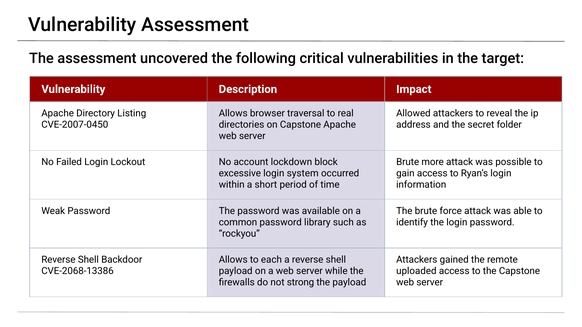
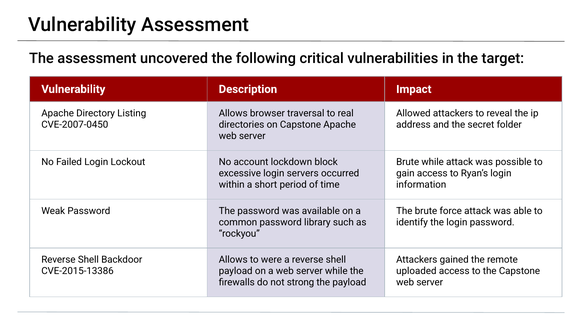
Brute more: more -> while (433, 162)
system: system -> servers (303, 174)
each: each -> were (271, 260)
CVE-2068-13386: CVE-2068-13386 -> CVE-2015-13386 (78, 271)
